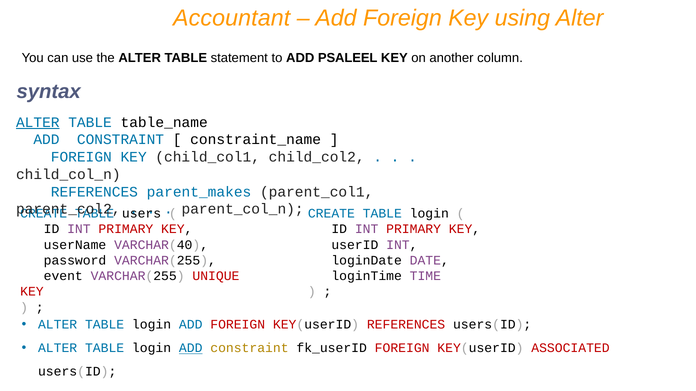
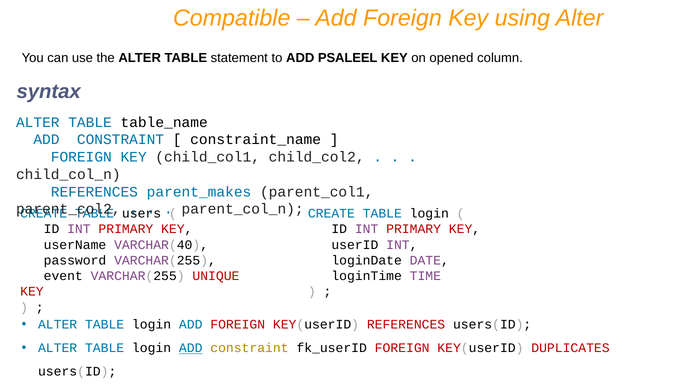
Accountant: Accountant -> Compatible (232, 18)
another: another -> opened (451, 58)
ALTER underline: present -> none (38, 122)
ASSOCIATED: ASSOCIATED -> DUPLICATES (570, 348)
